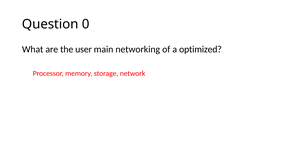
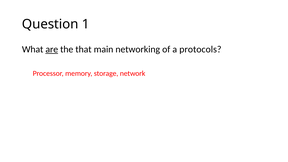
0: 0 -> 1 (86, 24)
are underline: none -> present (52, 49)
user: user -> that (83, 49)
optimized: optimized -> protocols (200, 49)
